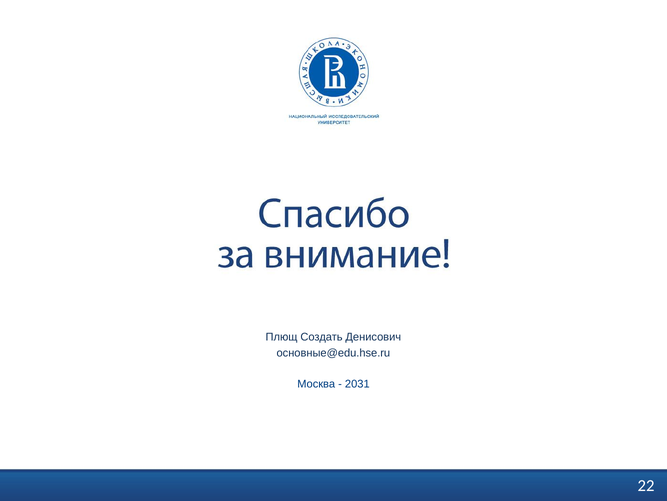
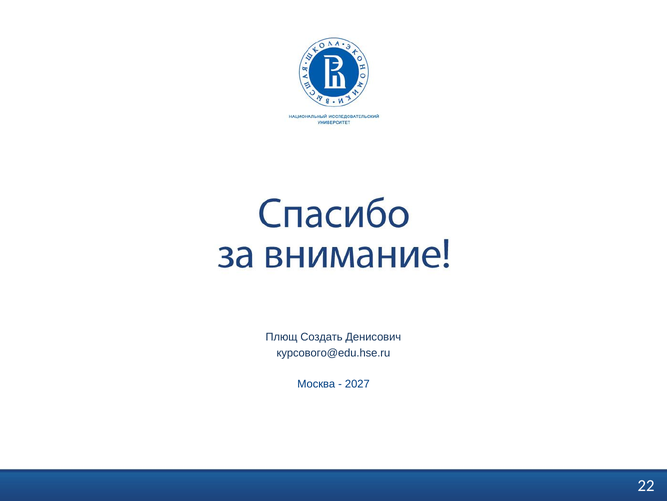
основные@edu.hse.ru: основные@edu.hse.ru -> курсового@edu.hse.ru (333, 352)
2031: 2031 -> 2027 (357, 383)
